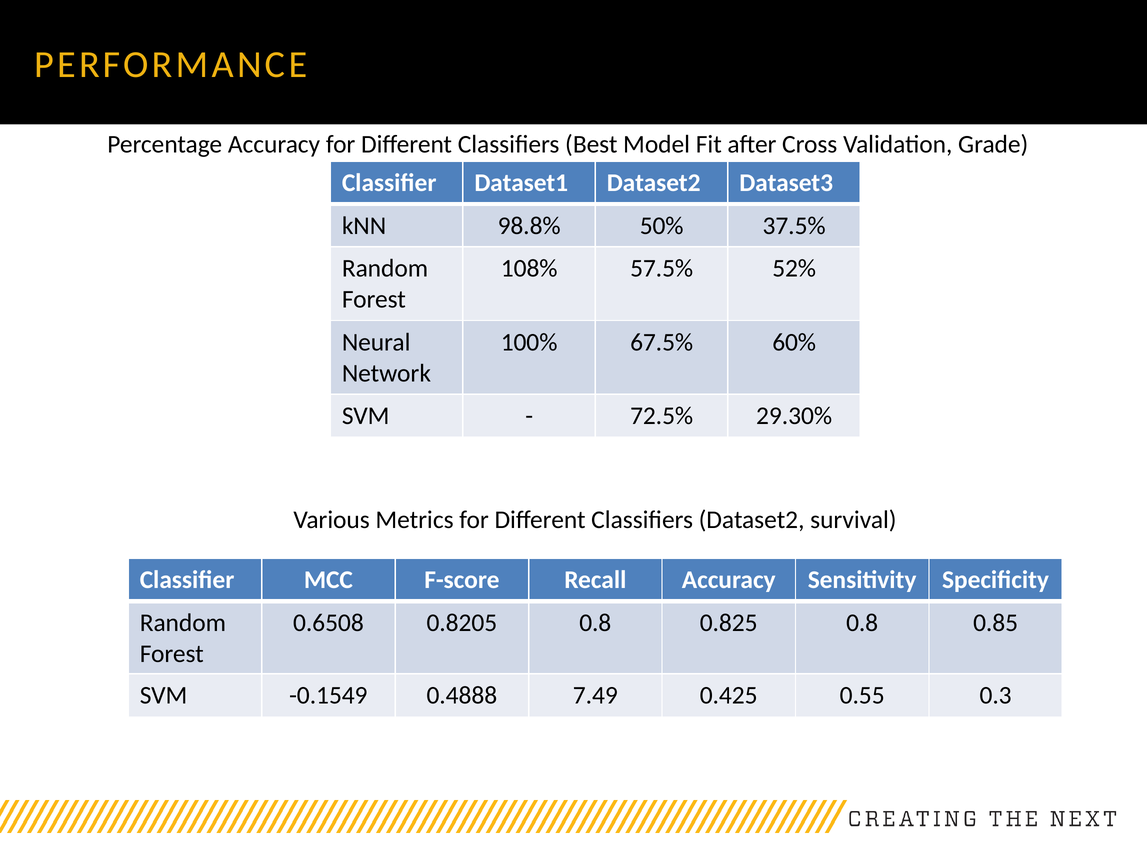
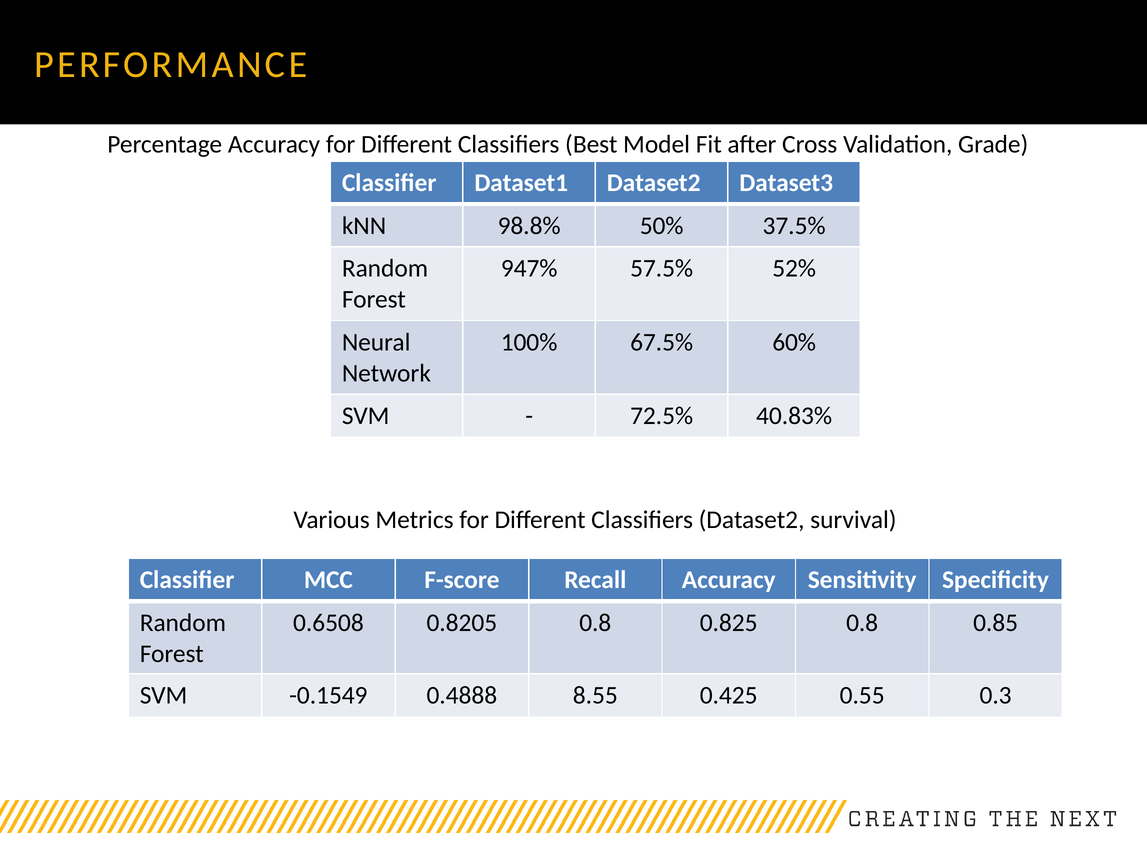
108%: 108% -> 947% (529, 268)
29.30%: 29.30% -> 40.83% (794, 416)
7.49: 7.49 -> 8.55 (595, 696)
